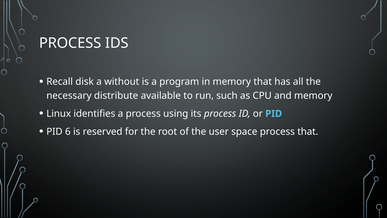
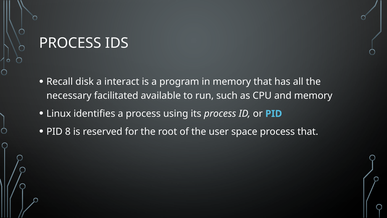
without: without -> interact (122, 82)
distribute: distribute -> facilitated (116, 96)
6: 6 -> 8 (68, 132)
